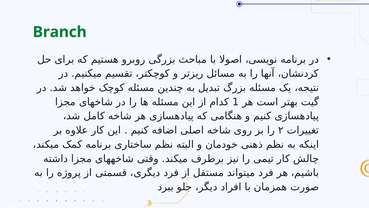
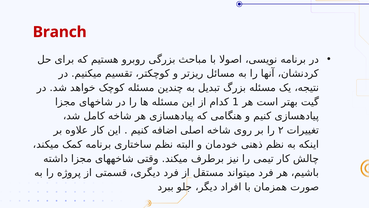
Branch colour: green -> red (60, 32)
